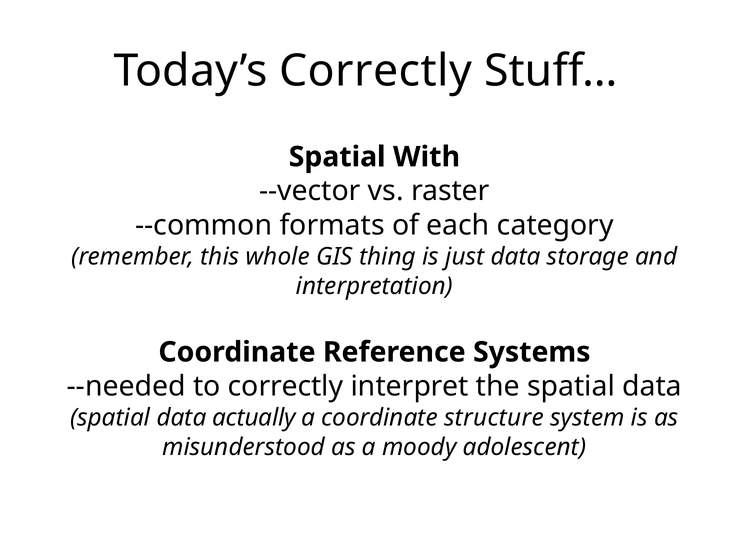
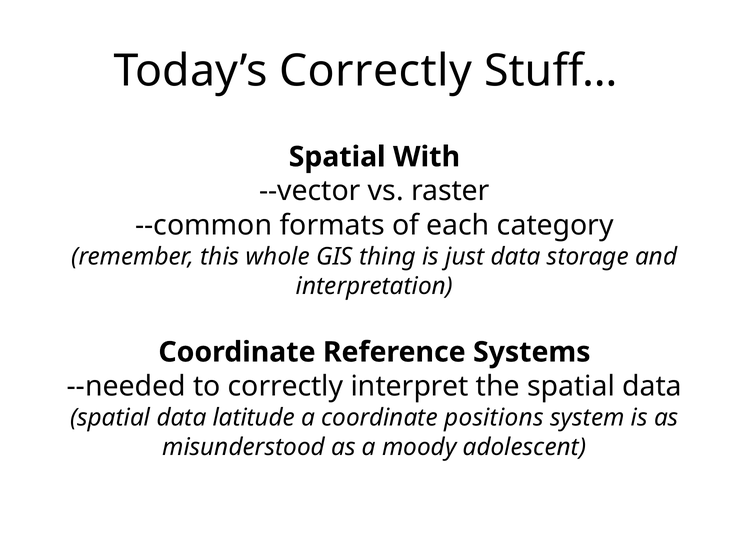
actually: actually -> latitude (254, 418)
structure: structure -> positions (494, 418)
